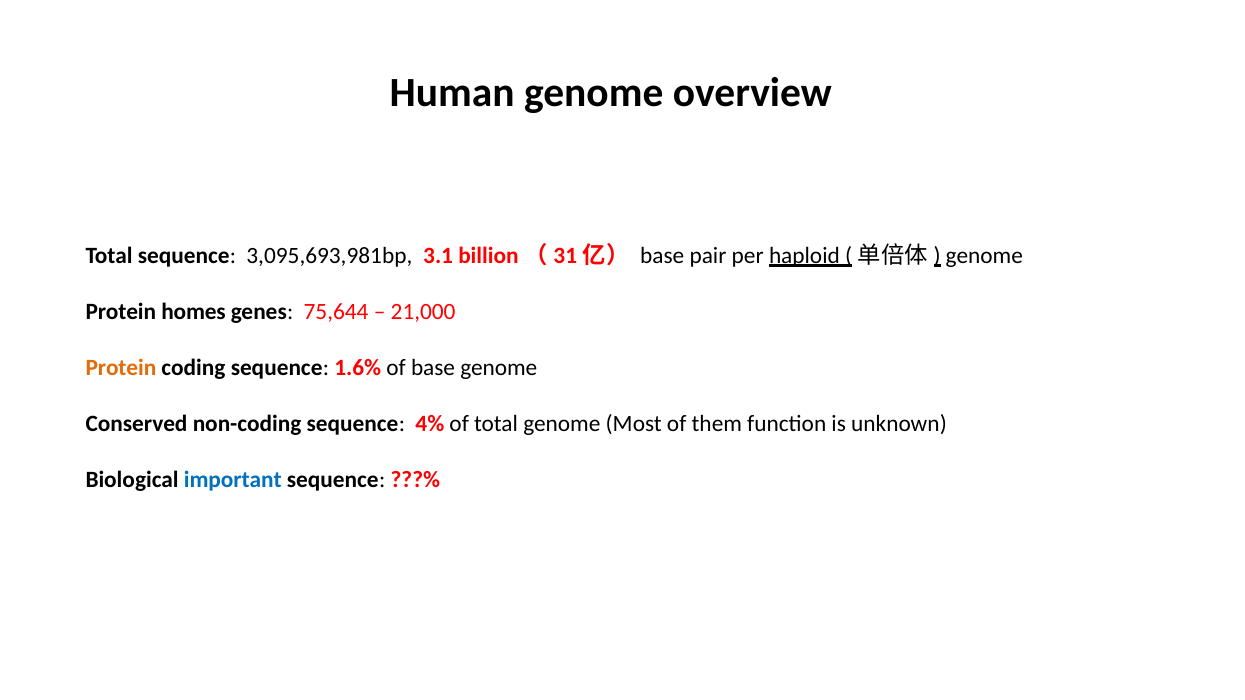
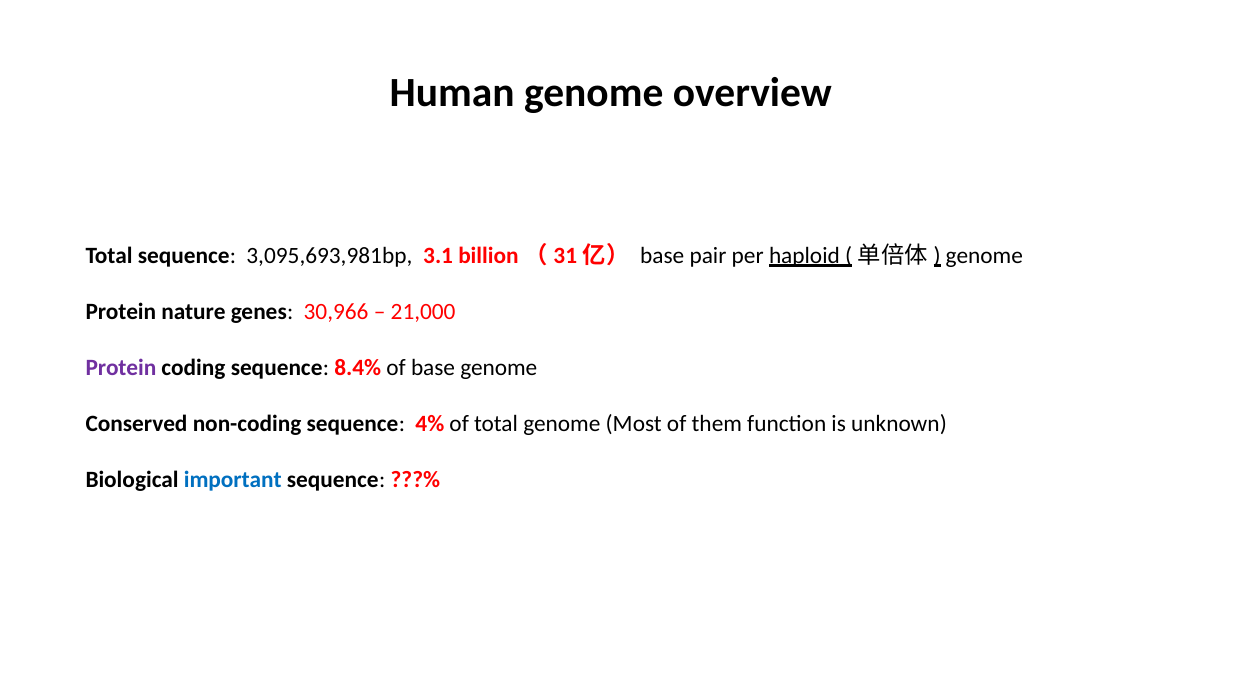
homes: homes -> nature (193, 312)
75,644: 75,644 -> 30,966 (336, 312)
Protein colour: orange -> purple (121, 368)
1.6%: 1.6% -> 8.4% (358, 368)
